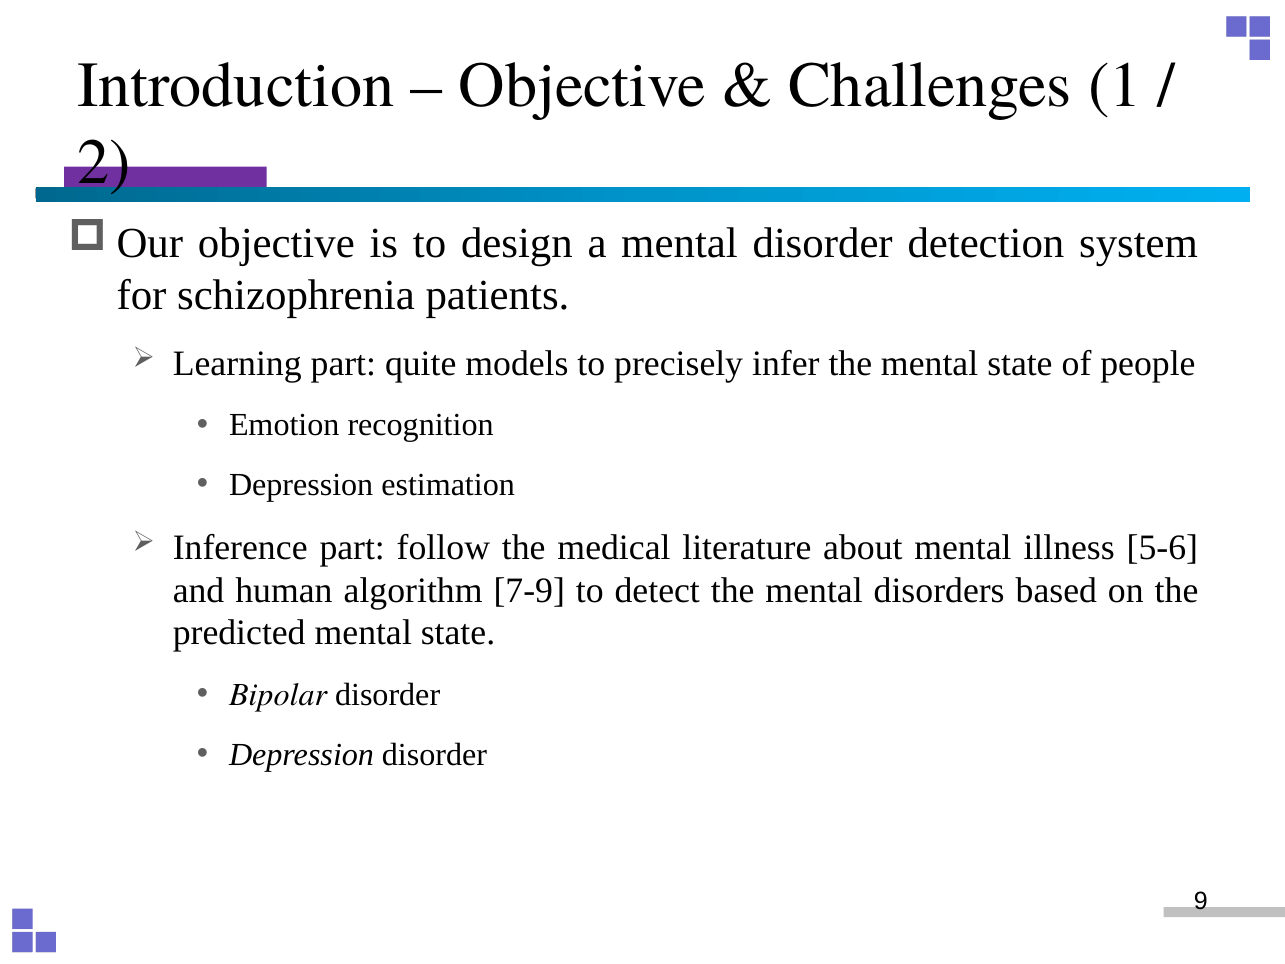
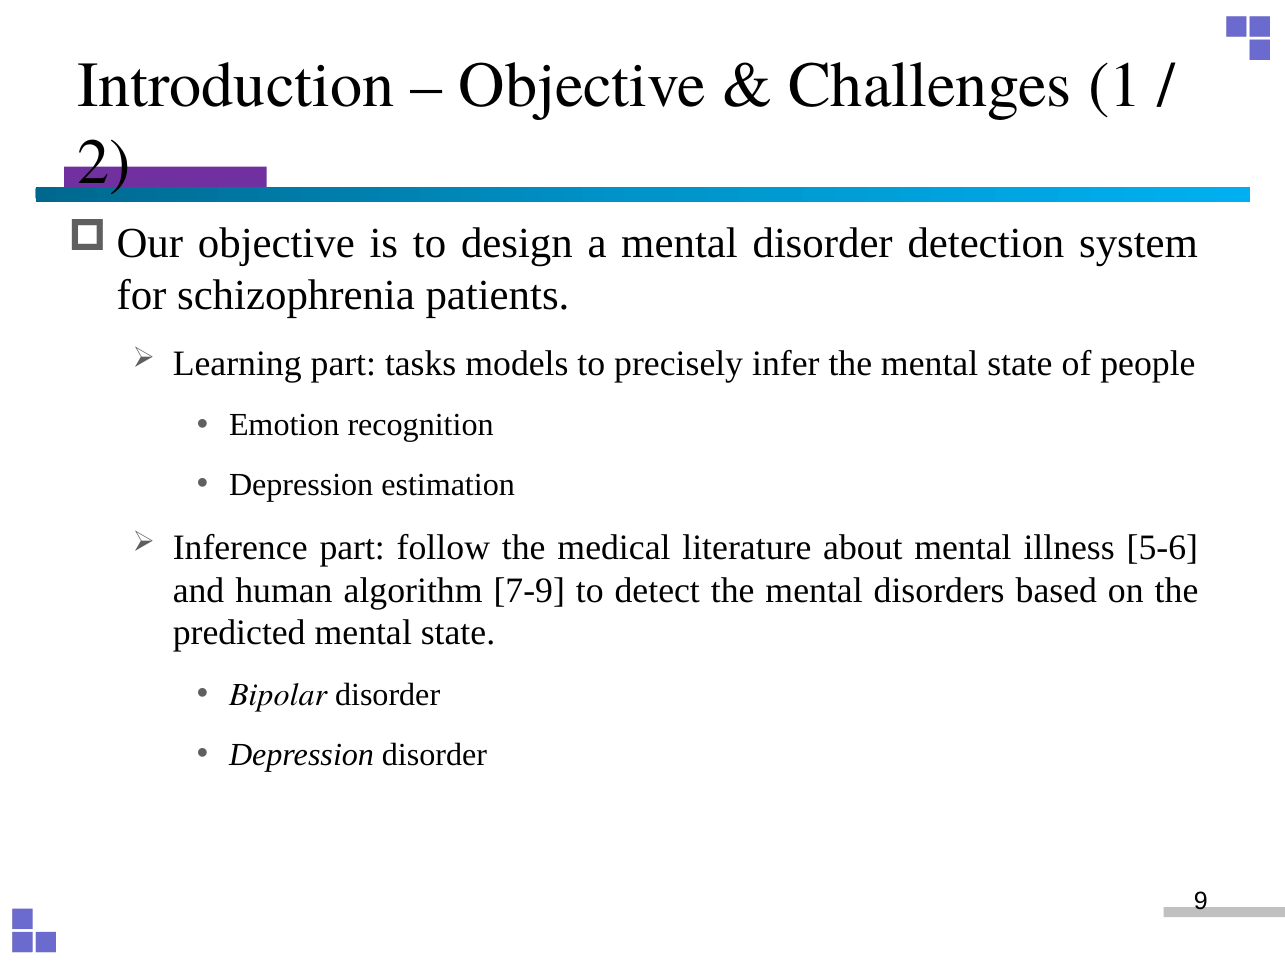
quite: quite -> tasks (421, 363)
